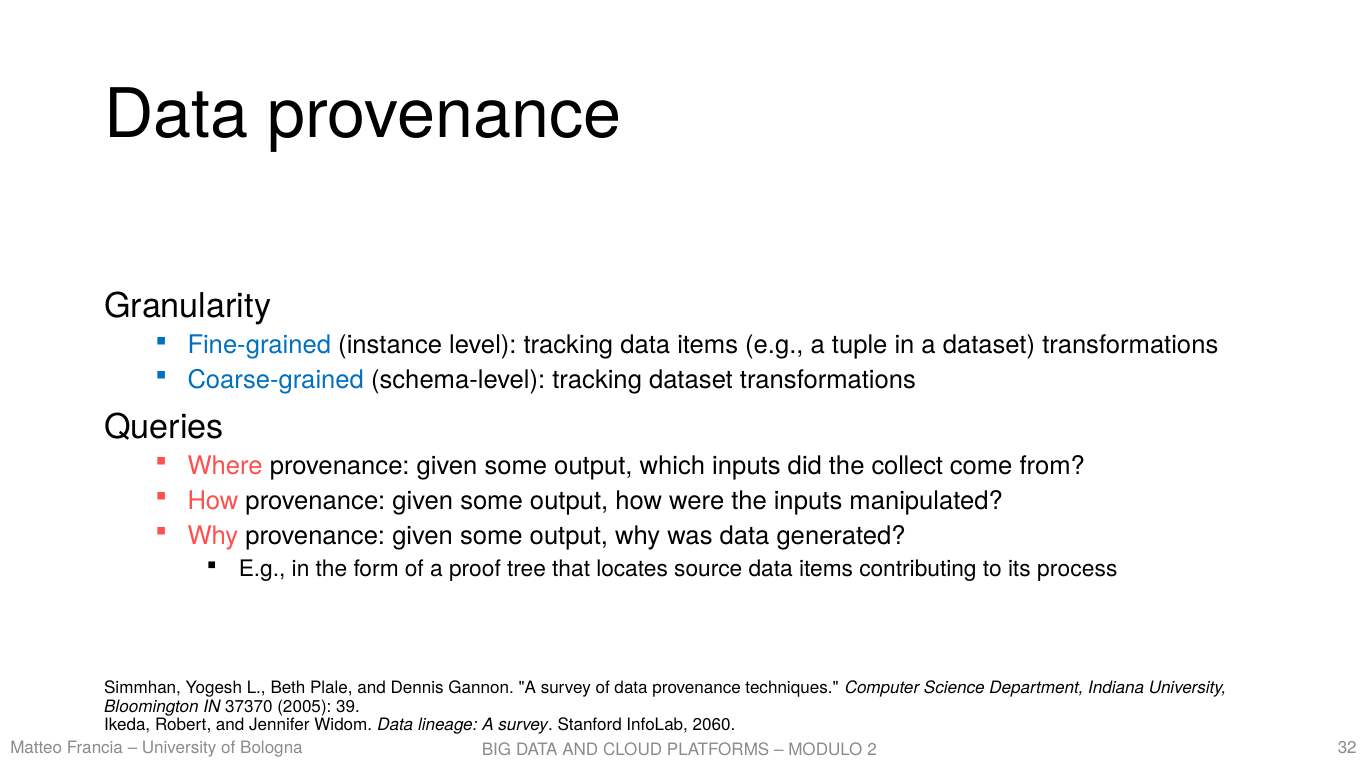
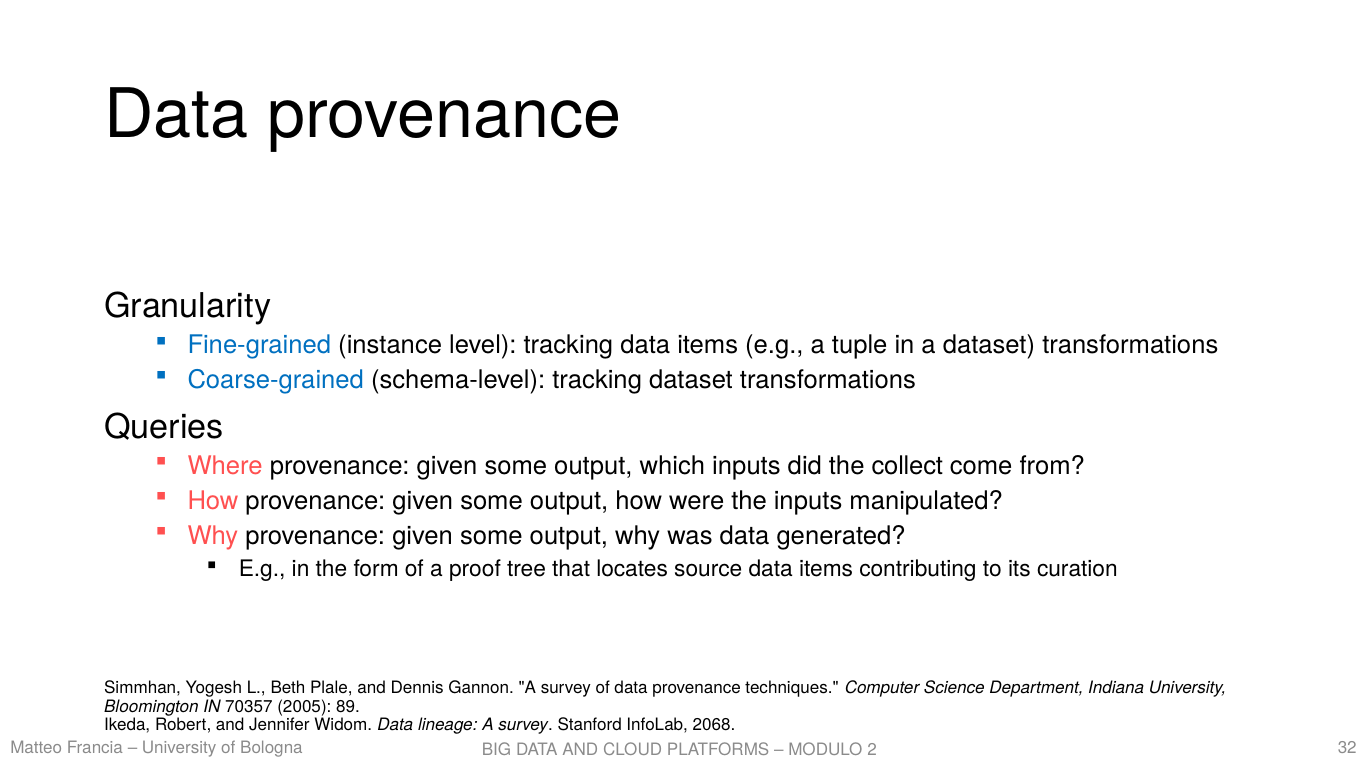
process: process -> curation (1077, 569)
37370: 37370 -> 70357 (249, 706)
39: 39 -> 89 (348, 706)
2060: 2060 -> 2068 (714, 725)
